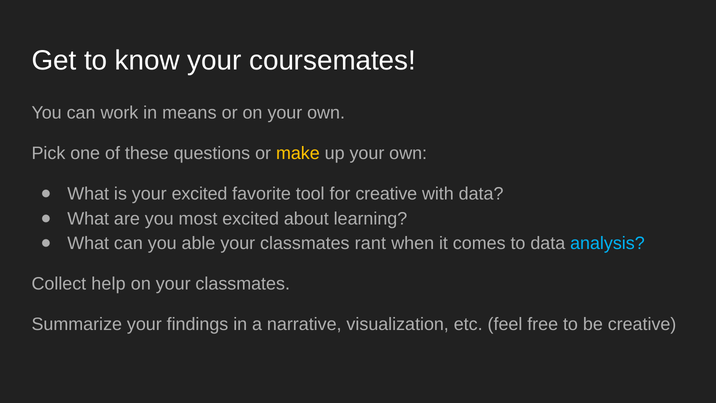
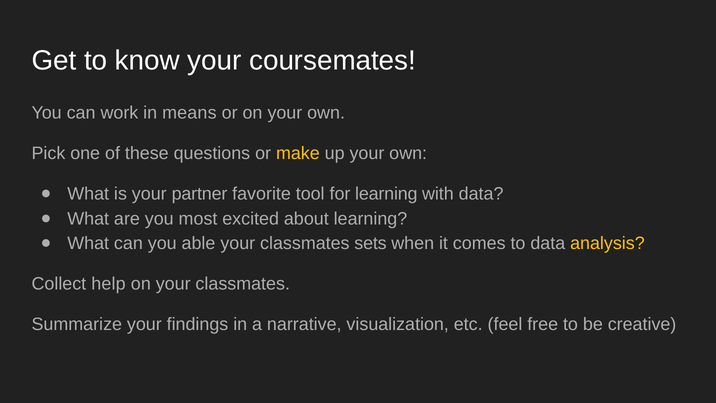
your excited: excited -> partner (200, 194)
for creative: creative -> learning (386, 194)
rant: rant -> sets (371, 243)
analysis colour: light blue -> yellow (607, 243)
